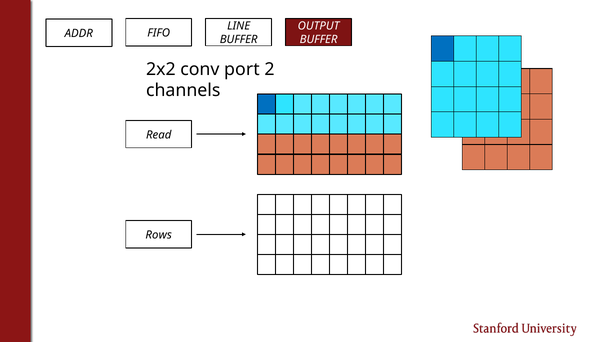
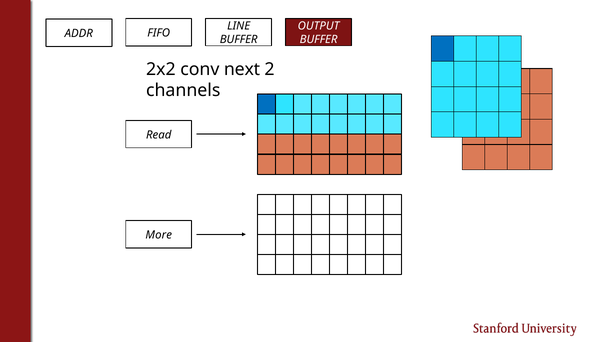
port: port -> next (242, 69)
Rows: Rows -> More (159, 235)
